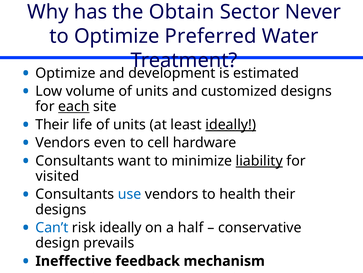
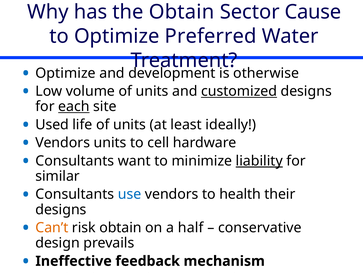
Never: Never -> Cause (313, 12)
estimated: estimated -> otherwise (266, 73)
customized underline: none -> present (239, 91)
Their: Their -> Used (52, 124)
ideally underline: present -> none (231, 124)
Vendors even: even -> units (110, 142)
visited: visited -> similar (58, 176)
Can’t colour: blue -> orange (52, 227)
risk ideally: ideally -> obtain (120, 227)
